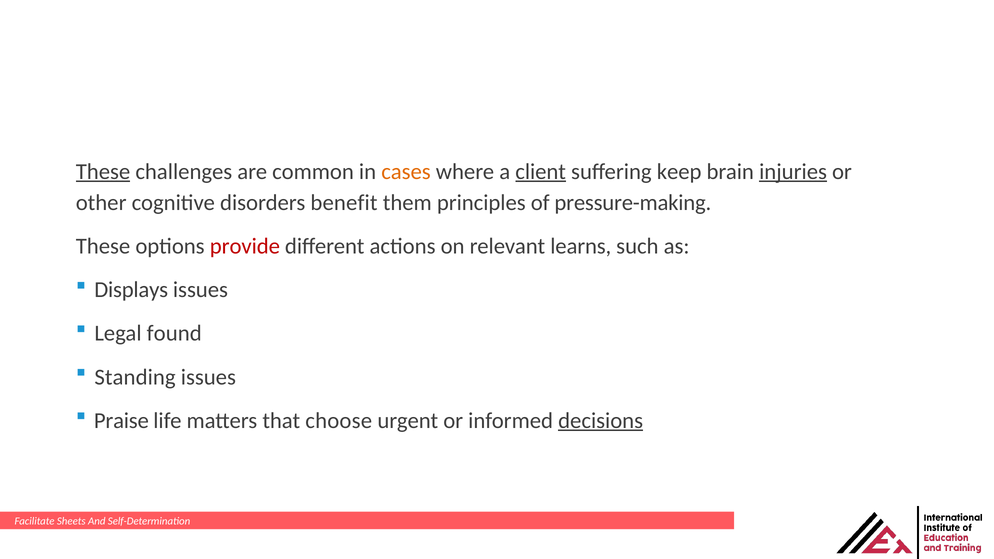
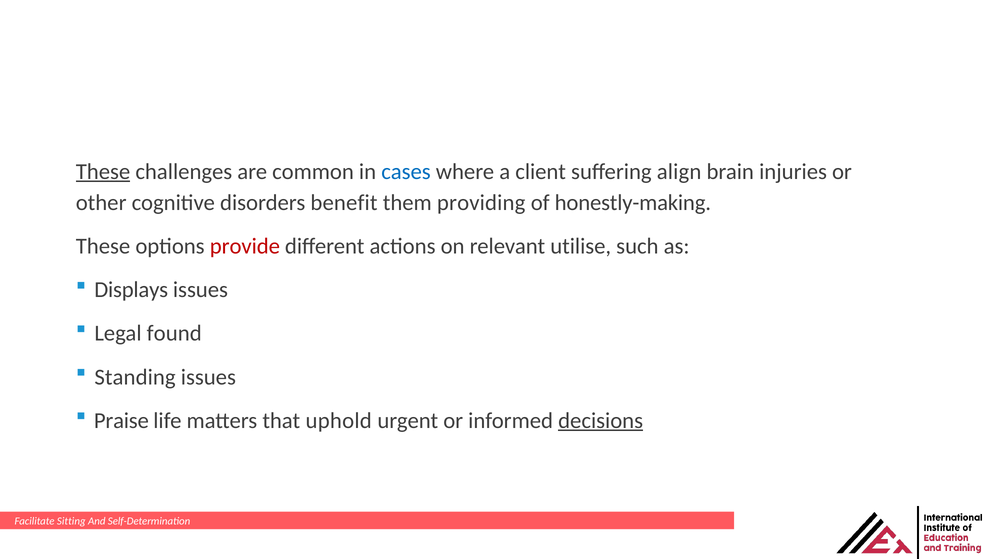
cases colour: orange -> blue (406, 172)
client underline: present -> none (541, 172)
keep: keep -> align (679, 172)
injuries underline: present -> none (793, 172)
principles: principles -> providing (481, 203)
pressure-making: pressure-making -> honestly-making (633, 203)
learns: learns -> utilise (581, 246)
choose: choose -> uphold (339, 421)
Sheets: Sheets -> Sitting (71, 521)
